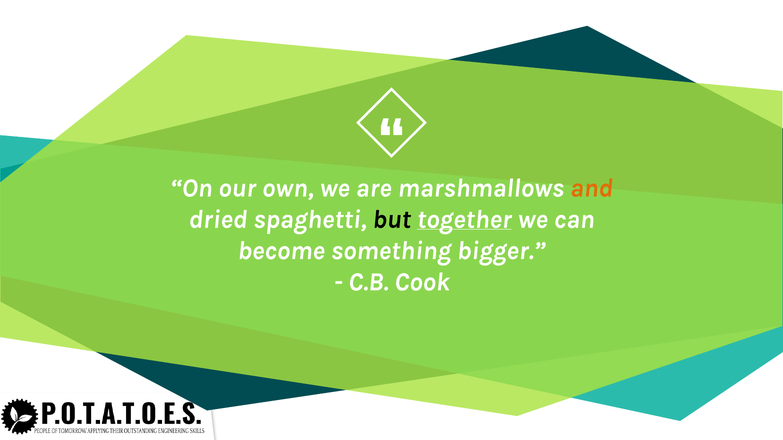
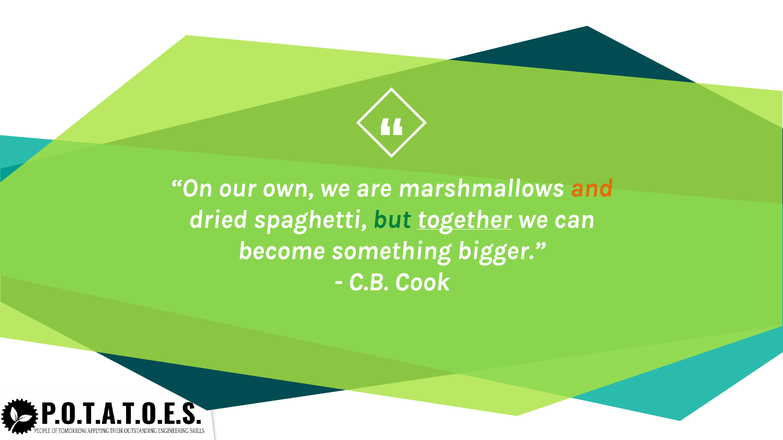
but colour: black -> green (392, 219)
